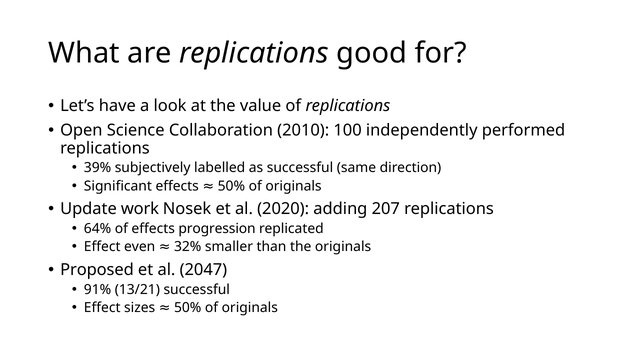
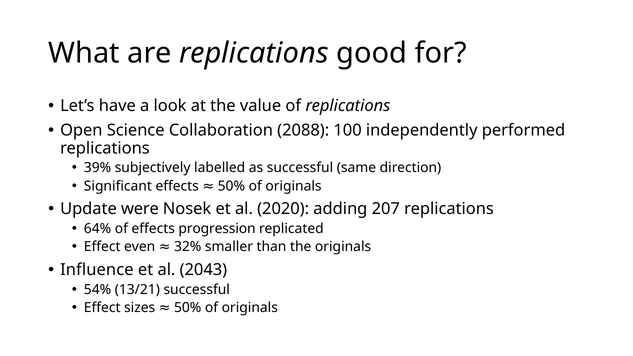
2010: 2010 -> 2088 (303, 130)
work: work -> were (140, 209)
Proposed: Proposed -> Influence (97, 270)
2047: 2047 -> 2043 (203, 270)
91%: 91% -> 54% (98, 290)
